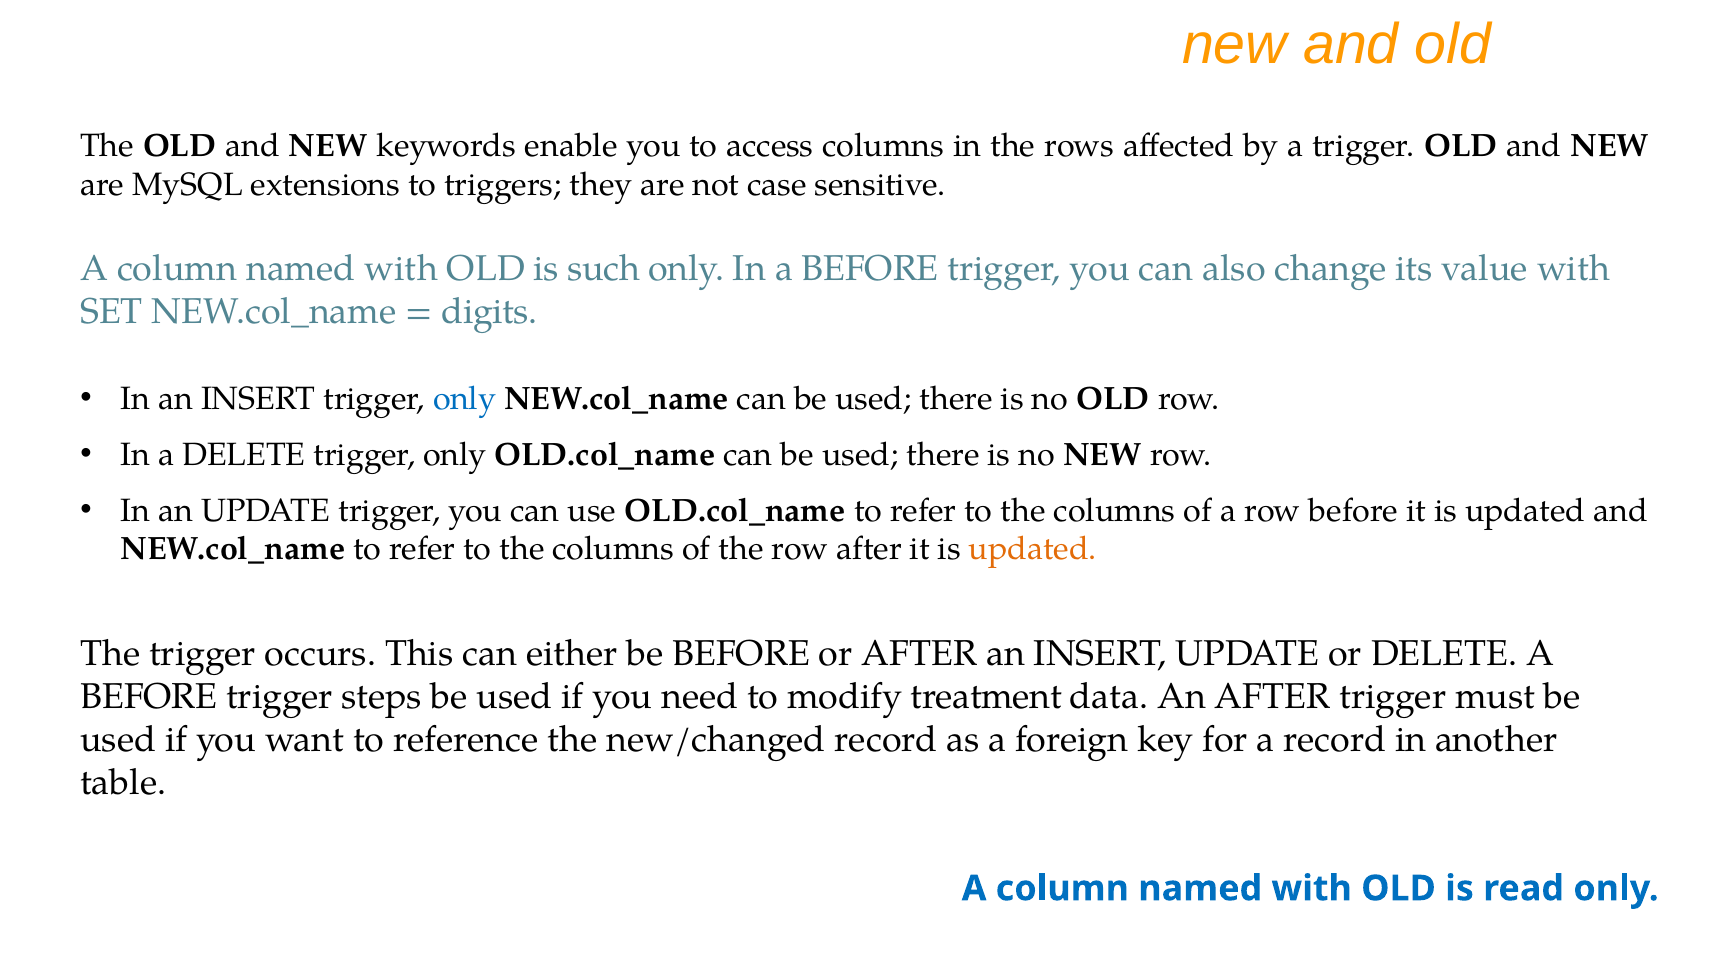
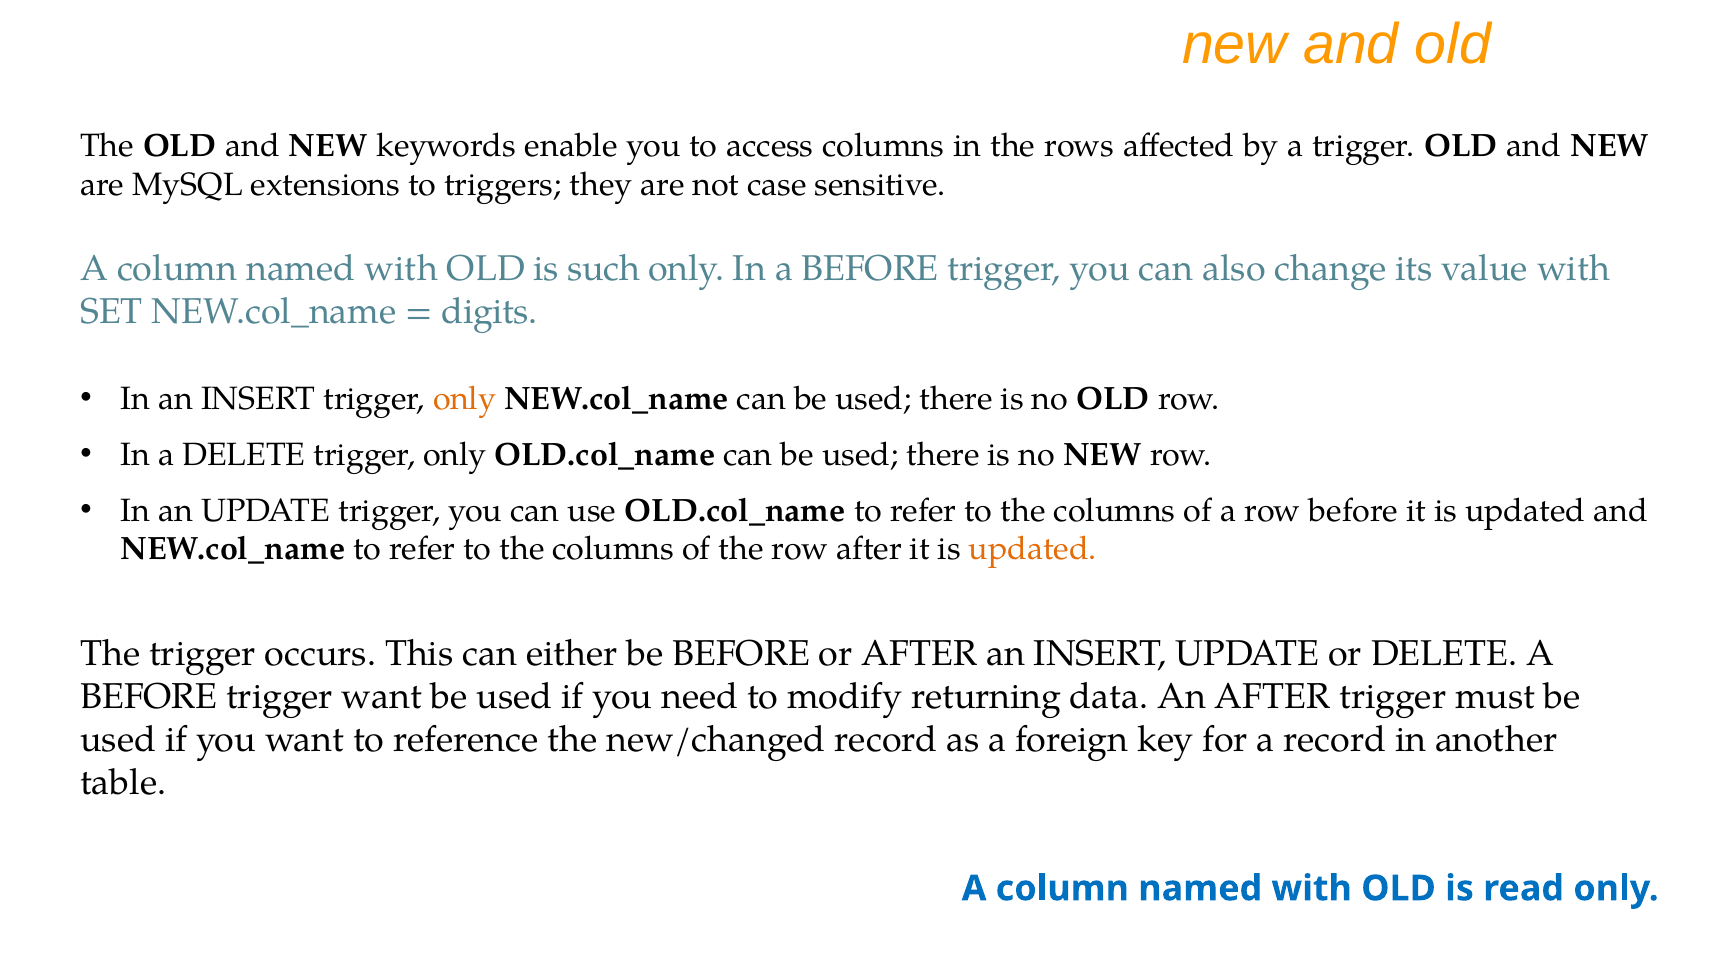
only colour: blue -> orange (465, 399)
trigger steps: steps -> want (382, 696)
treatment: treatment -> returning (986, 696)
